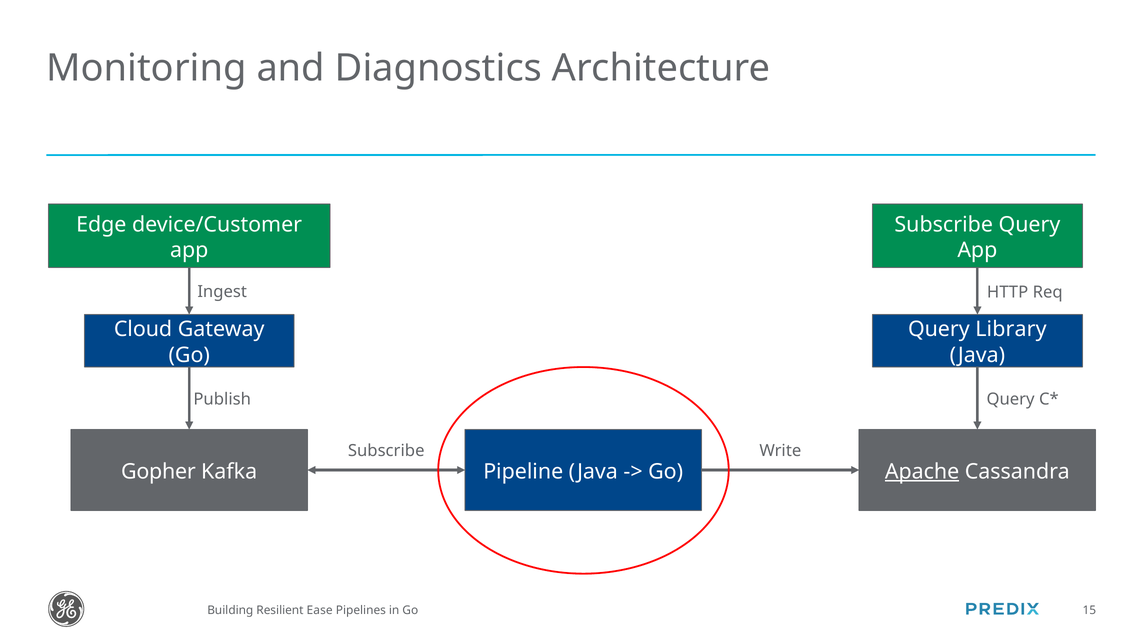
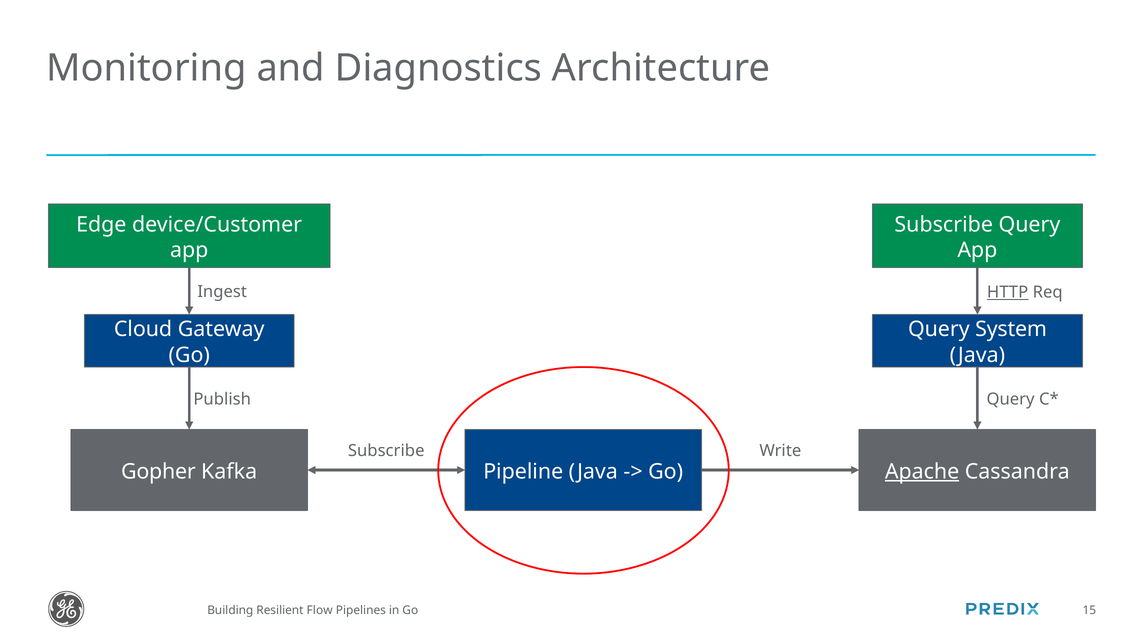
HTTP underline: none -> present (1008, 292)
Library: Library -> System (1011, 330)
Ease: Ease -> Flow (320, 610)
